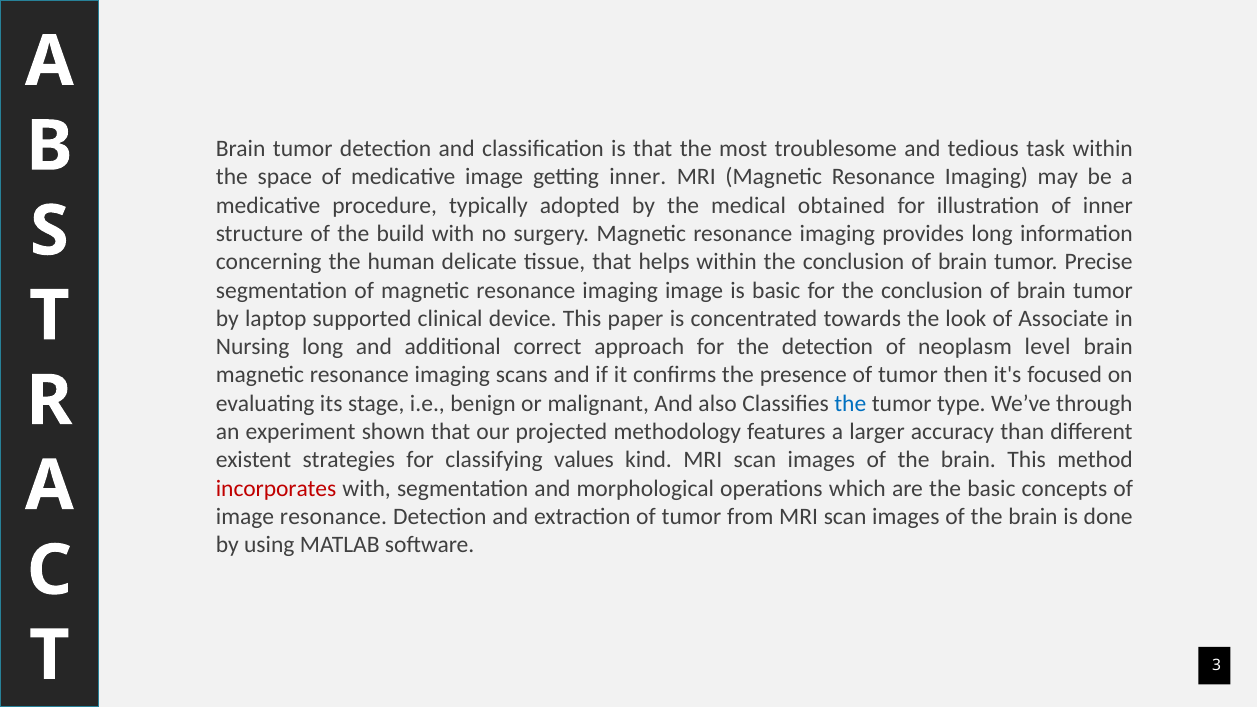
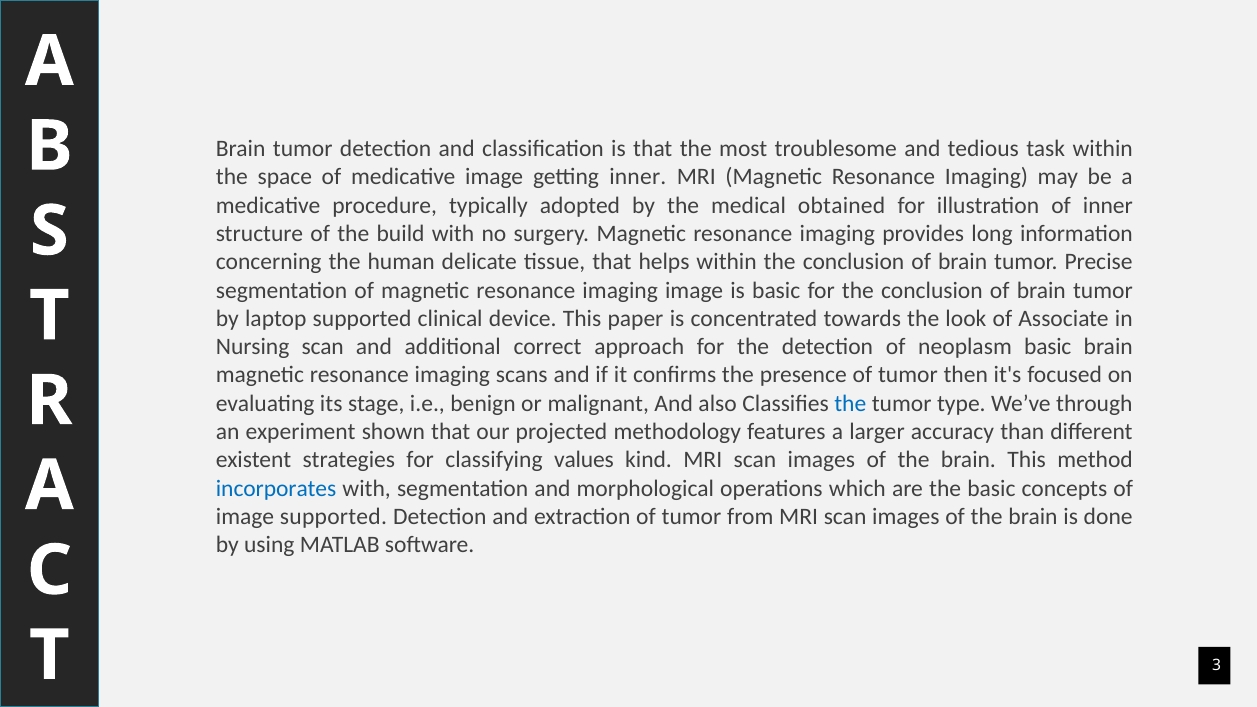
Nursing long: long -> scan (323, 347)
neoplasm level: level -> basic (1048, 347)
incorporates colour: red -> blue (276, 488)
image resonance: resonance -> supported (333, 517)
